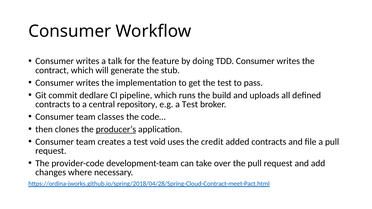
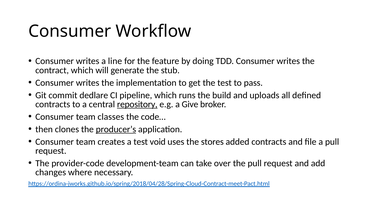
talk: talk -> line (115, 61)
repository underline: none -> present (137, 104)
e.g a Test: Test -> Give (190, 104)
credit: credit -> stores (212, 142)
